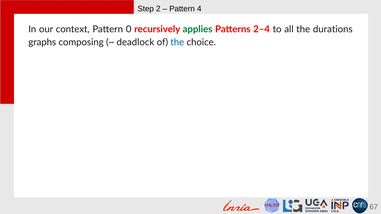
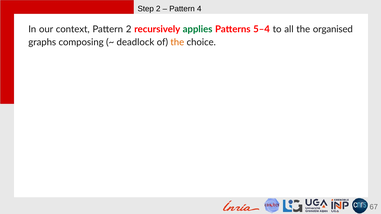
Pattern 0: 0 -> 2 (129, 29)
2–4: 2–4 -> 5–4 (262, 29)
durations: durations -> organised (333, 29)
the colour: blue -> orange (177, 42)
